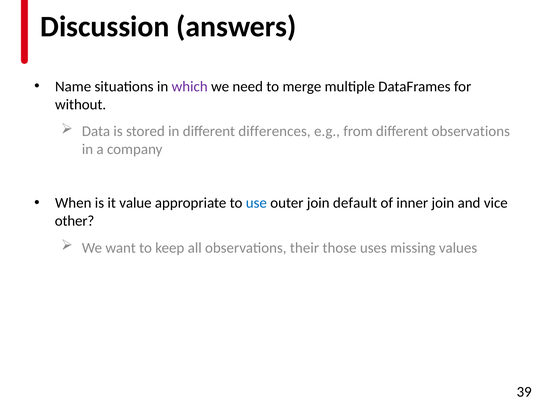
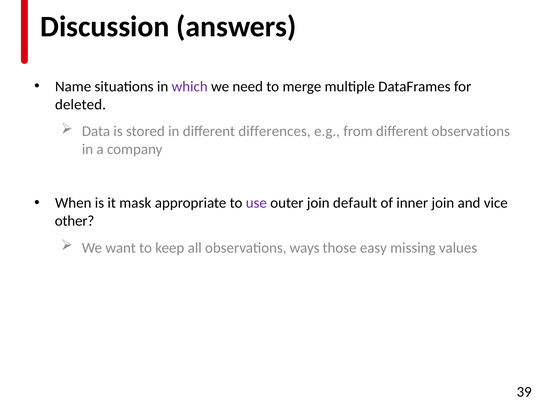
without: without -> deleted (81, 104)
value: value -> mask (135, 203)
use colour: blue -> purple (256, 203)
their: their -> ways (305, 248)
uses: uses -> easy (373, 248)
